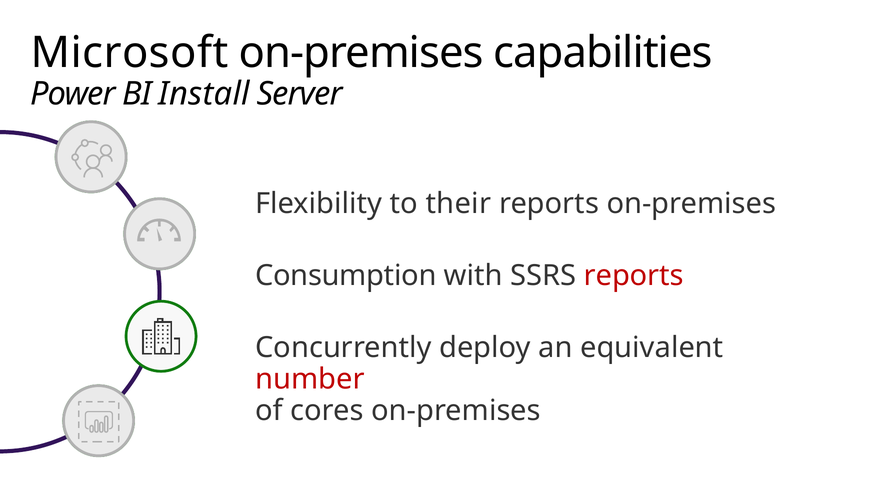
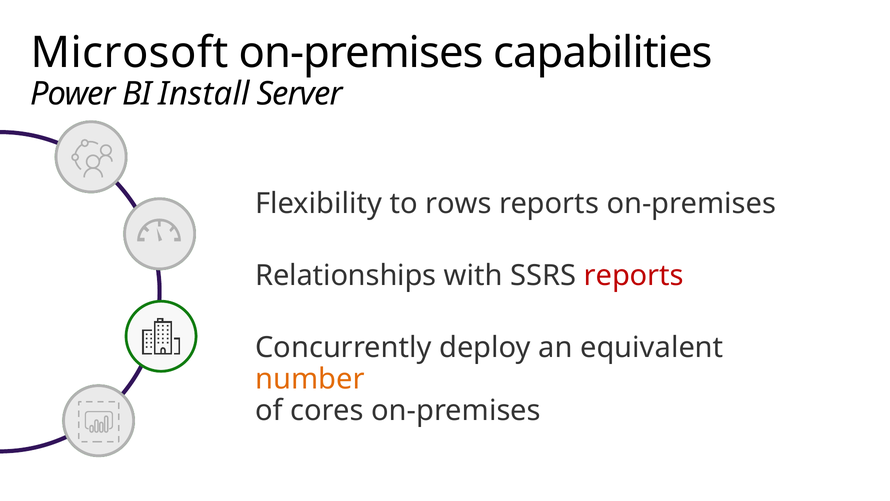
their: their -> rows (459, 204)
Consumption: Consumption -> Relationships (346, 276)
number colour: red -> orange (310, 379)
